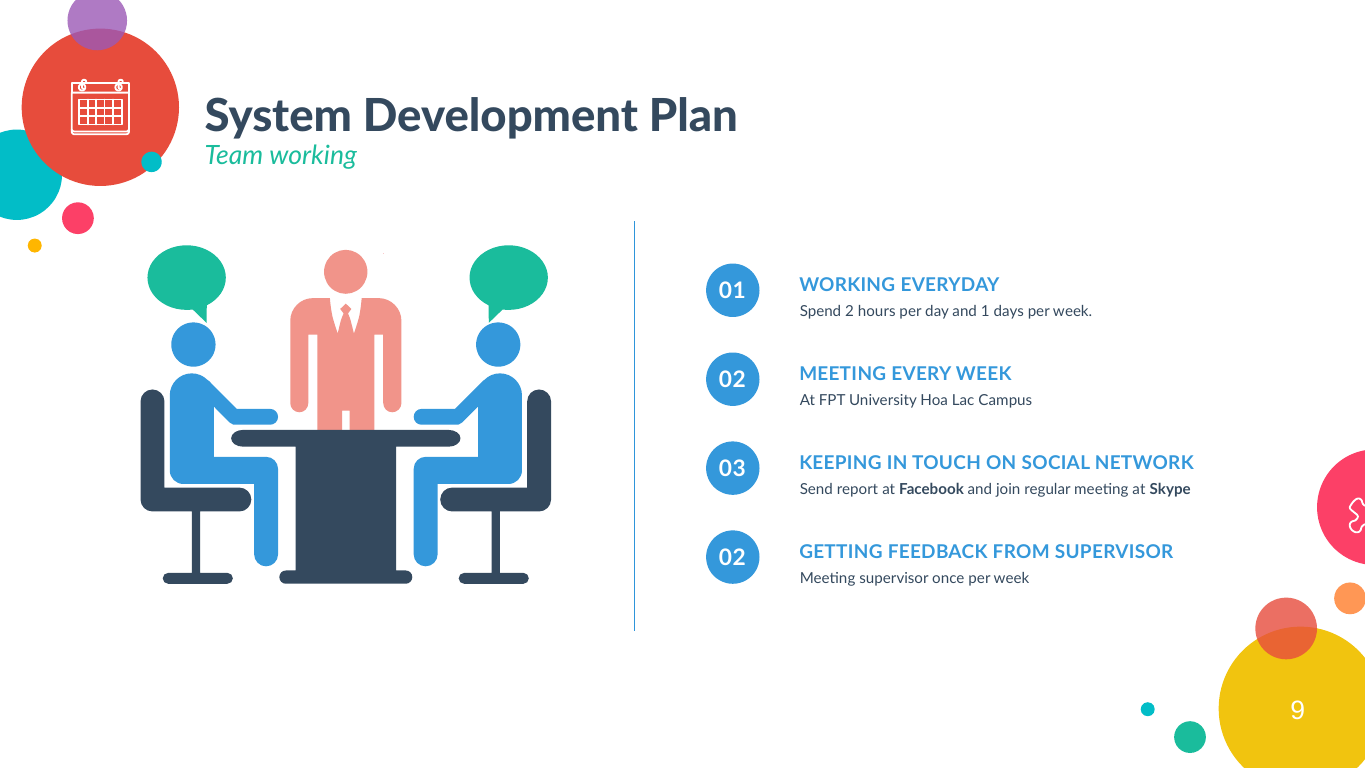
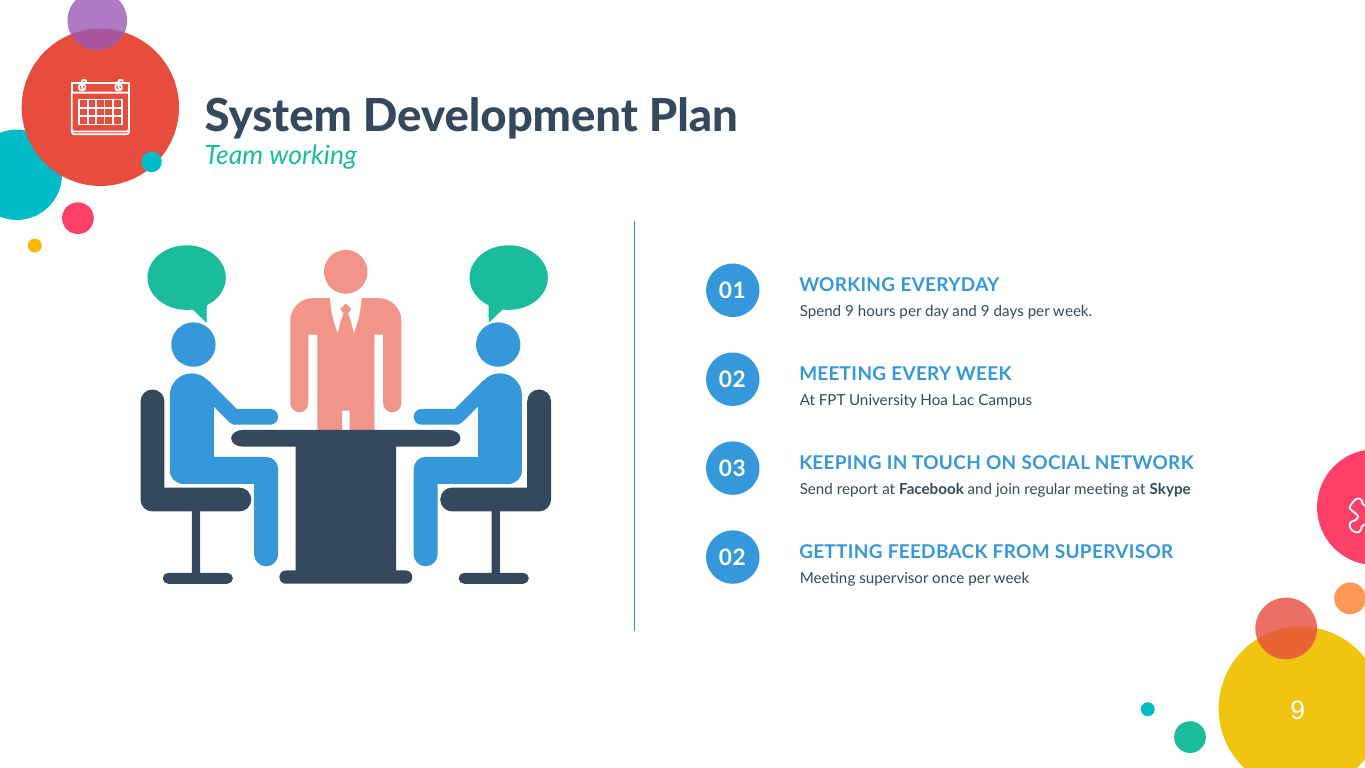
Spend 2: 2 -> 9 (850, 312)
and 1: 1 -> 9 (985, 312)
